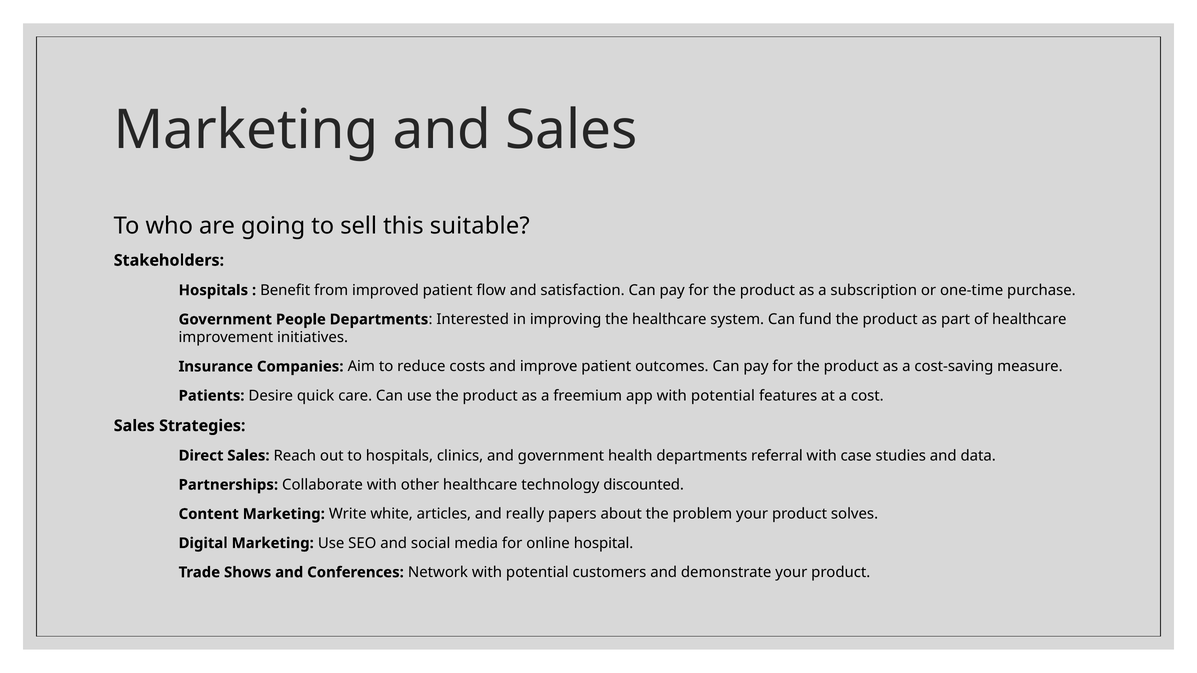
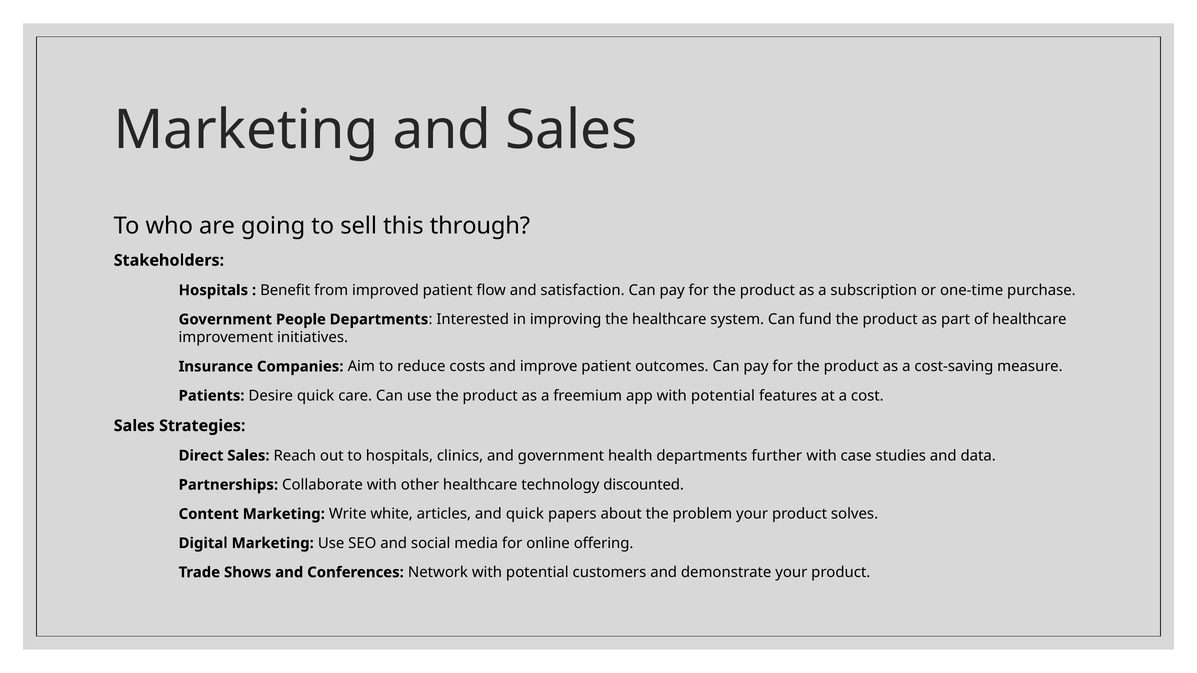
suitable: suitable -> through (480, 226)
referral: referral -> further (777, 456)
and really: really -> quick (525, 514)
hospital: hospital -> offering (604, 543)
